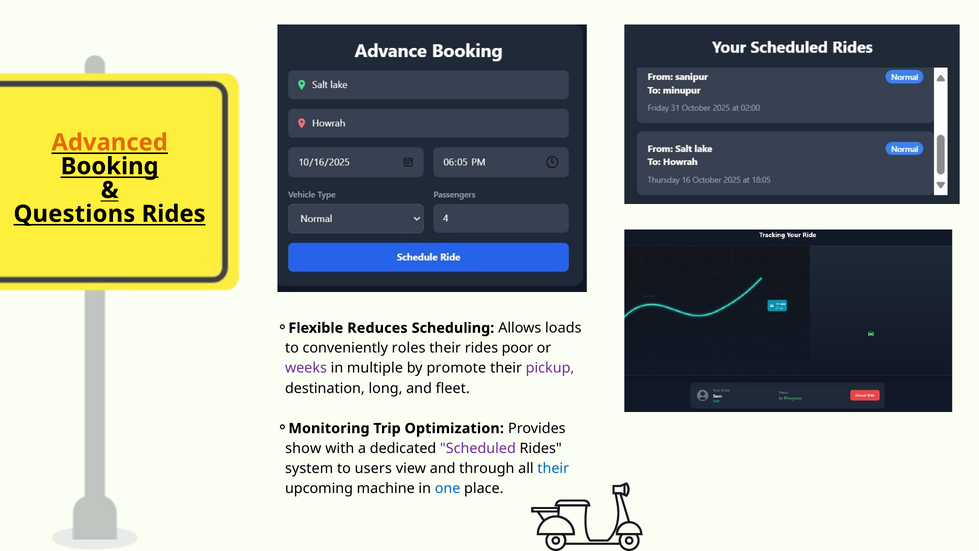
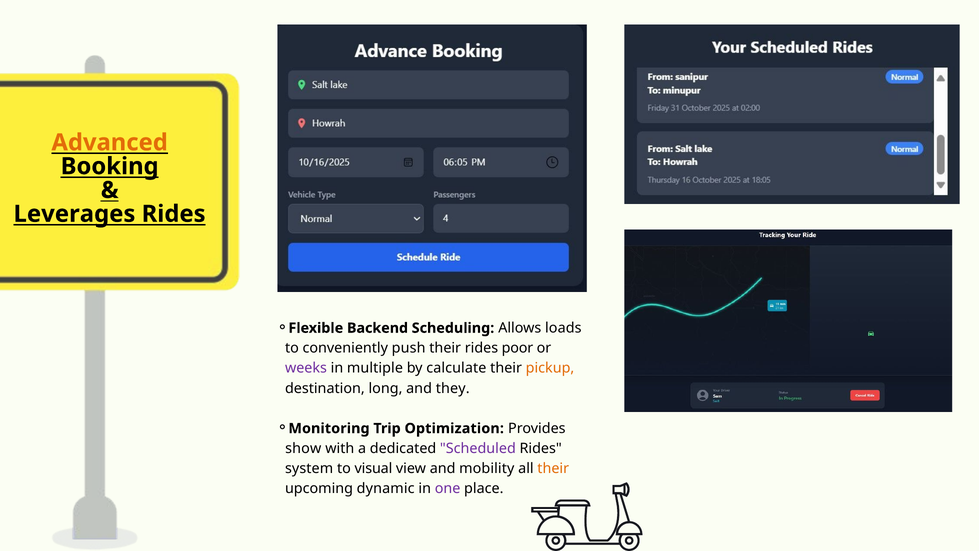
Questions: Questions -> Leverages (74, 214)
Reduces: Reduces -> Backend (378, 328)
roles: roles -> push (409, 348)
promote: promote -> calculate (456, 368)
pickup colour: purple -> orange (550, 368)
fleet: fleet -> they (453, 388)
users: users -> visual (373, 468)
through: through -> mobility (487, 468)
their colour: blue -> orange (553, 468)
machine: machine -> dynamic (386, 488)
one colour: blue -> purple (448, 488)
